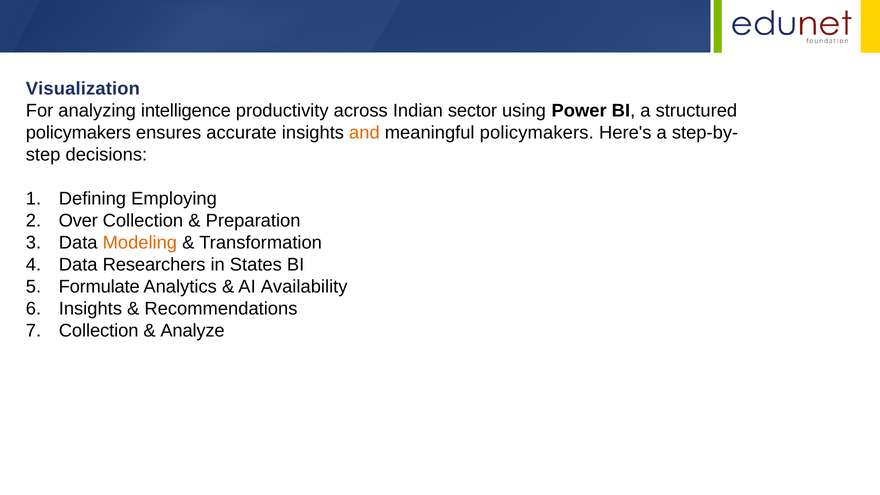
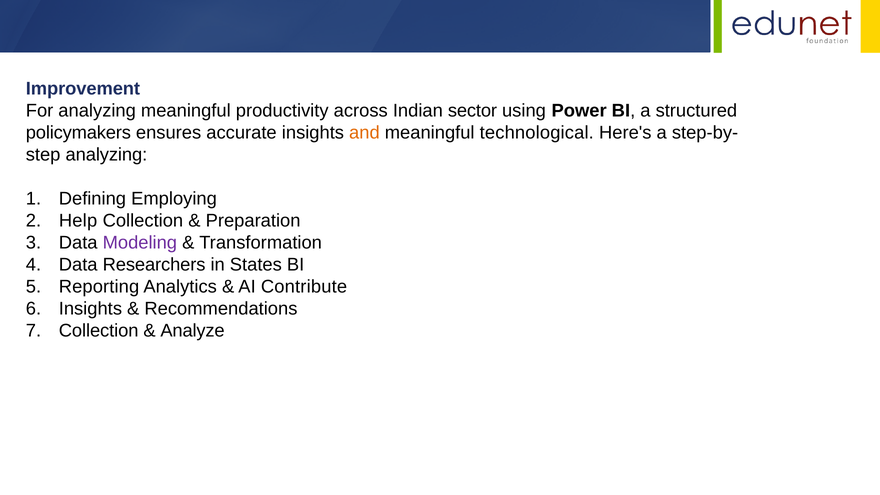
Visualization: Visualization -> Improvement (83, 89)
analyzing intelligence: intelligence -> meaningful (186, 111)
meaningful policymakers: policymakers -> technological (537, 133)
decisions: decisions -> analyzing (106, 155)
Over: Over -> Help (78, 221)
Modeling colour: orange -> purple (140, 243)
Formulate: Formulate -> Reporting (99, 287)
Availability: Availability -> Contribute (304, 287)
